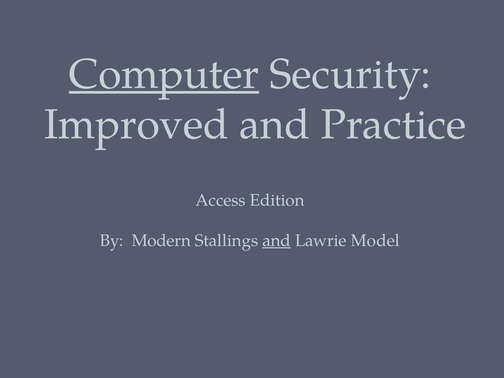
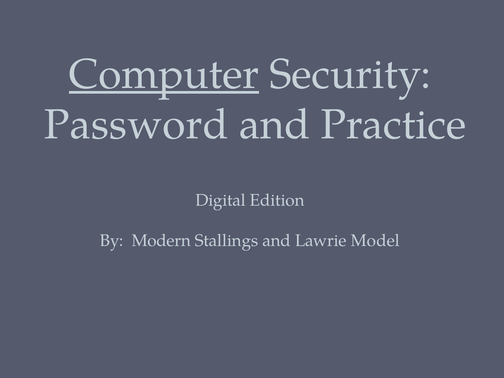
Improved: Improved -> Password (136, 125)
Access: Access -> Digital (221, 200)
and underline: present -> none (277, 241)
